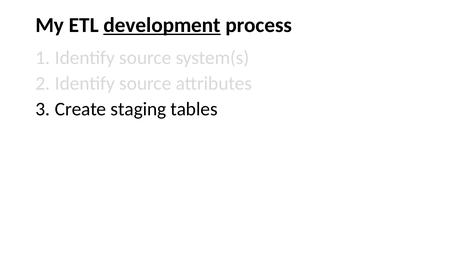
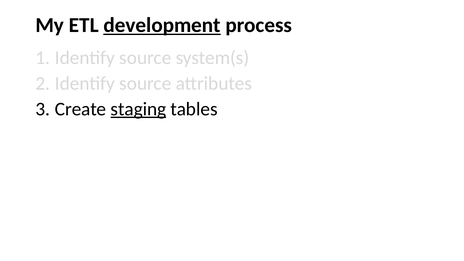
staging underline: none -> present (138, 109)
